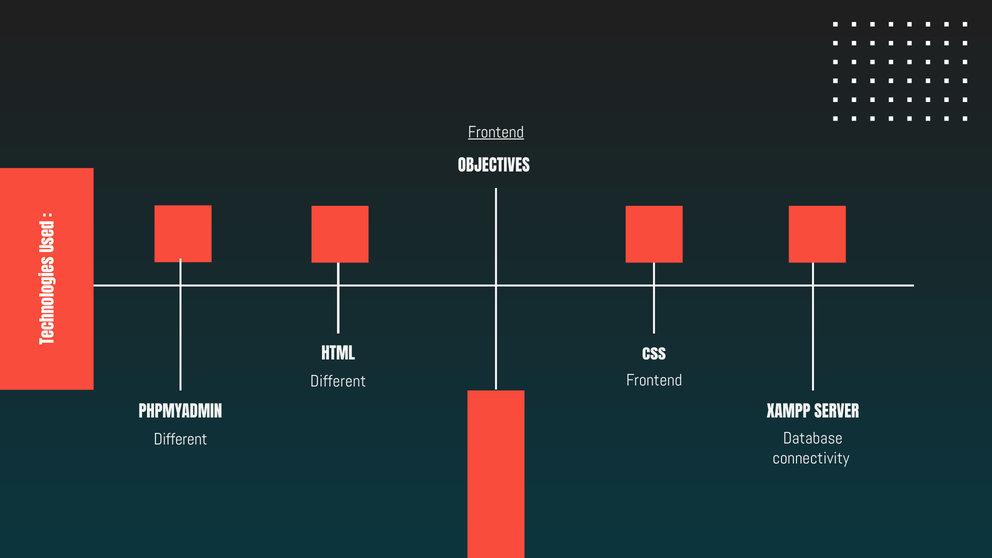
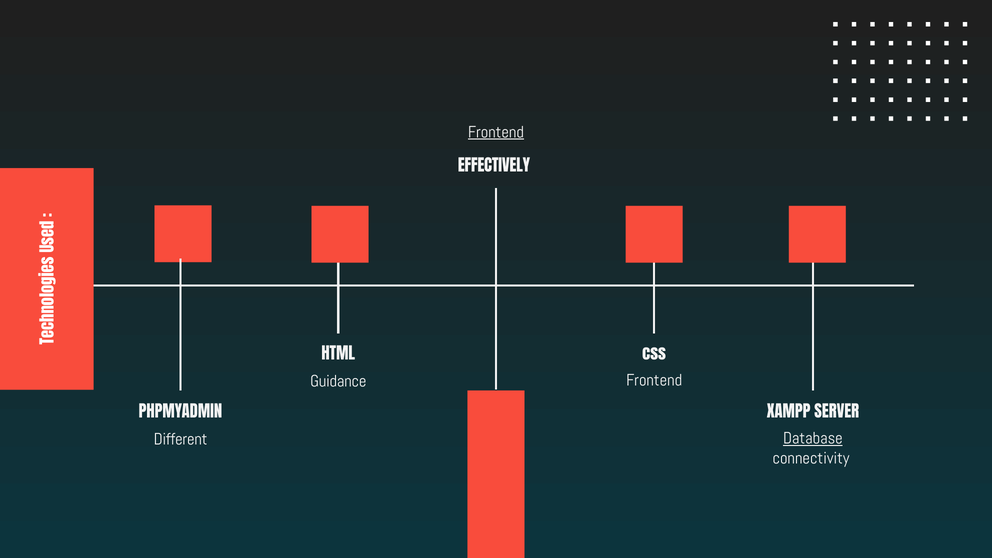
OBJECTIVES: OBJECTIVES -> EFFECTIVELY (494, 166)
Different: Different -> Guidance (338, 381)
Database underline: none -> present (813, 438)
